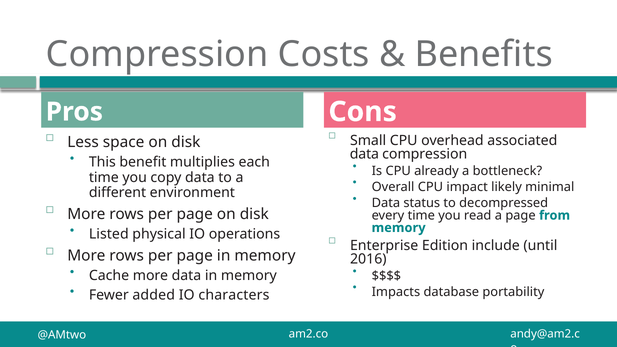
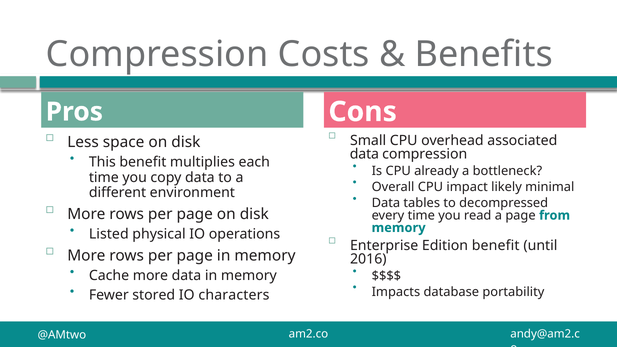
status: status -> tables (422, 203)
Edition include: include -> benefit (496, 246)
added: added -> stored (154, 295)
